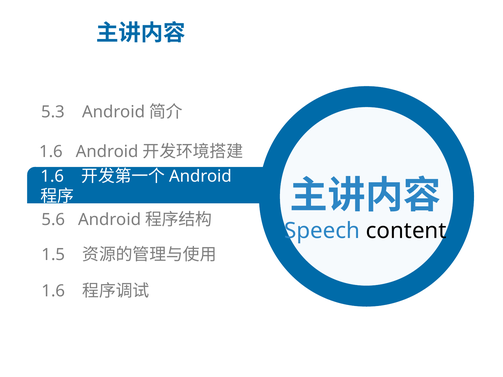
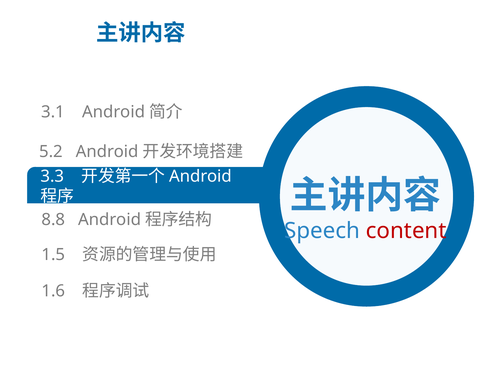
5.3: 5.3 -> 3.1 (53, 112)
1.6: 1.6 -> 5.2 (51, 152)
1.6: 1.6 -> 3.3 (52, 176)
5.6: 5.6 -> 8.8 (53, 220)
content colour: black -> red (406, 231)
